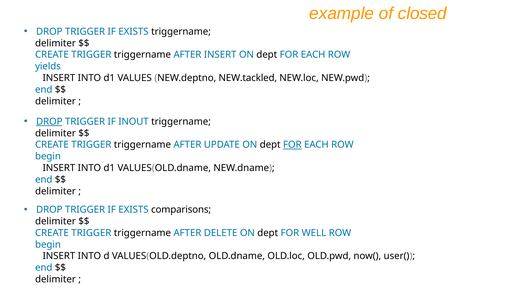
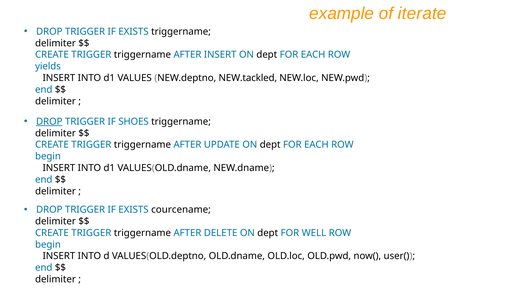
closed: closed -> iterate (422, 13)
INOUT: INOUT -> SHOES (134, 121)
FOR underline: present -> none (292, 145)
comparisons: comparisons -> courcename (181, 209)
